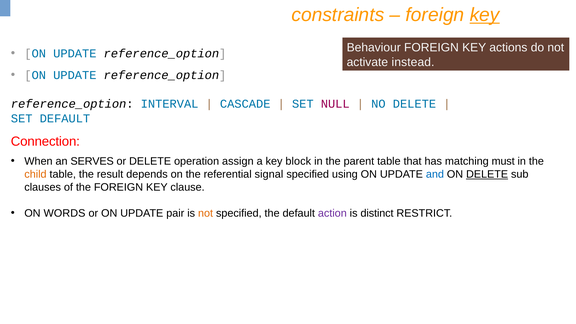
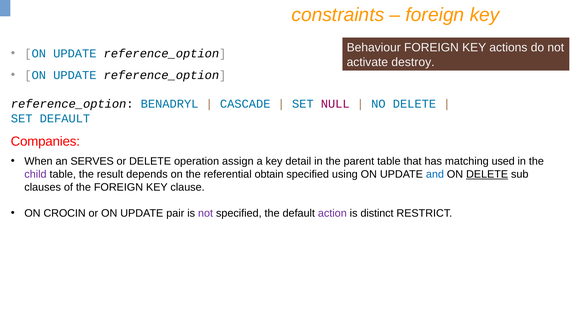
key underline: present -> none (485, 15)
instead: instead -> destroy (413, 62)
INTERVAL: INTERVAL -> BENADRYL (170, 104)
Connection: Connection -> Companies (45, 141)
block: block -> detail (298, 161)
must: must -> used (503, 161)
child colour: orange -> purple (35, 174)
signal: signal -> obtain (269, 174)
WORDS: WORDS -> CROCIN (65, 213)
not colour: orange -> purple (206, 213)
